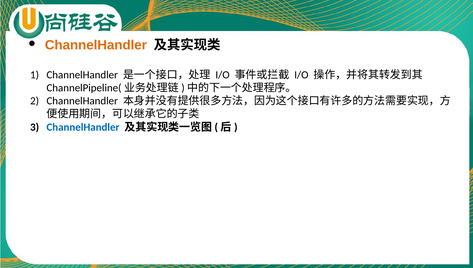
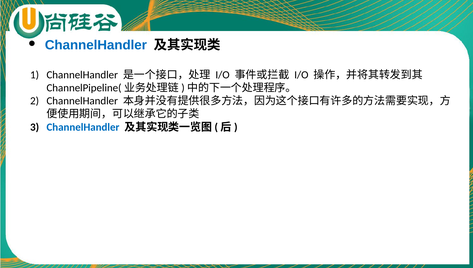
ChannelHandler colour: orange -> blue (96, 45)
